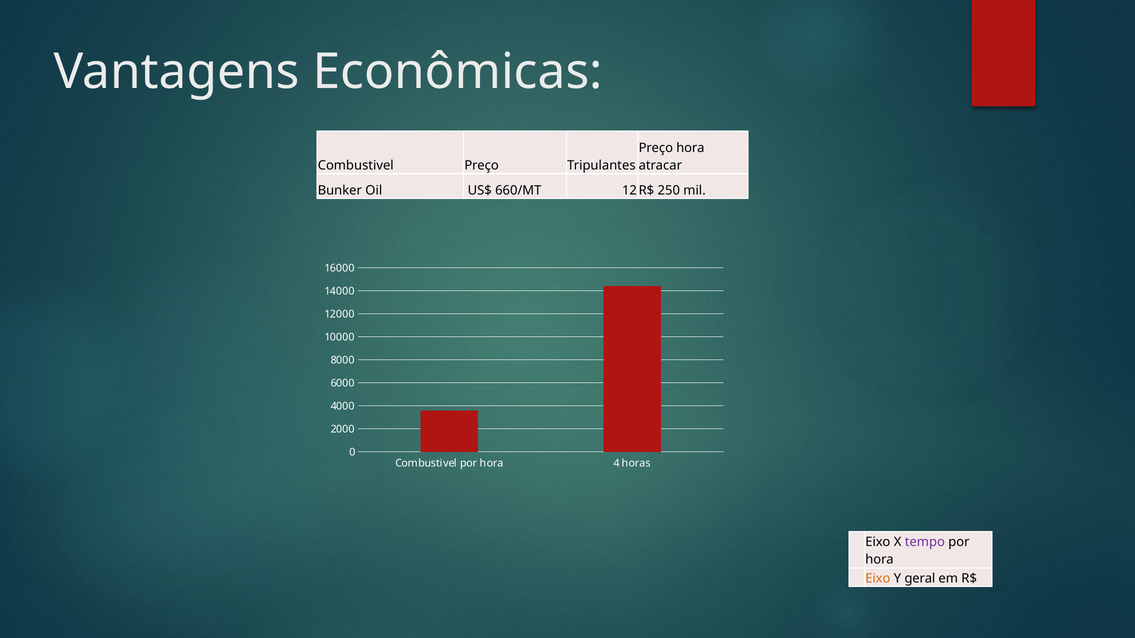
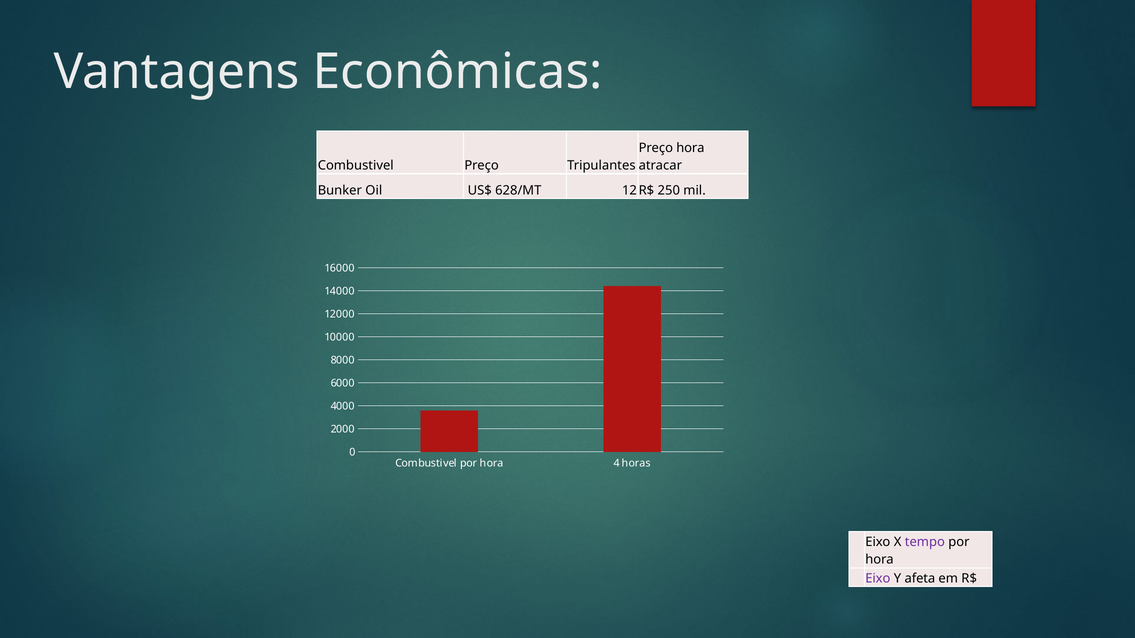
660/MT: 660/MT -> 628/MT (518, 191)
Eixo colour: orange -> purple (878, 579)
geral: geral -> afeta (920, 579)
